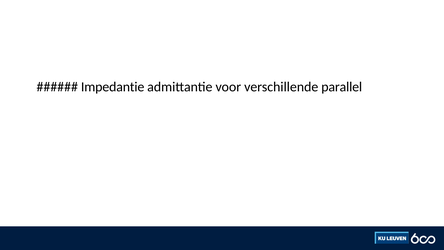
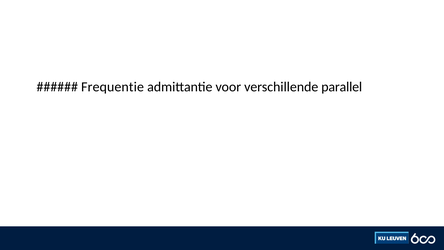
Impedantie: Impedantie -> Frequentie (113, 87)
